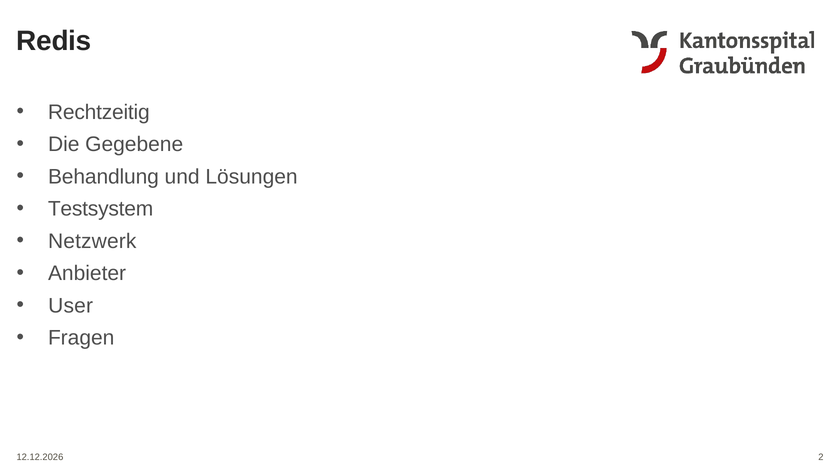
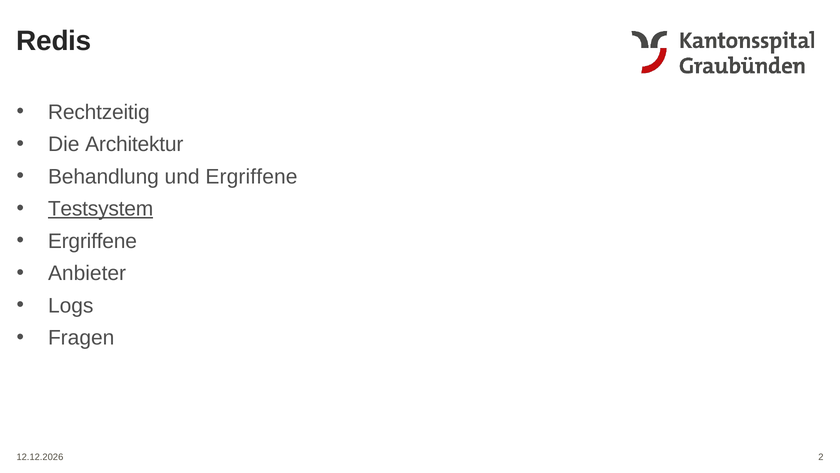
Gegebene: Gegebene -> Architektur (134, 144)
und Lösungen: Lösungen -> Ergriffene (251, 176)
Testsystem underline: none -> present (101, 209)
Netzwerk: Netzwerk -> Ergriffene (92, 241)
User: User -> Logs (71, 305)
